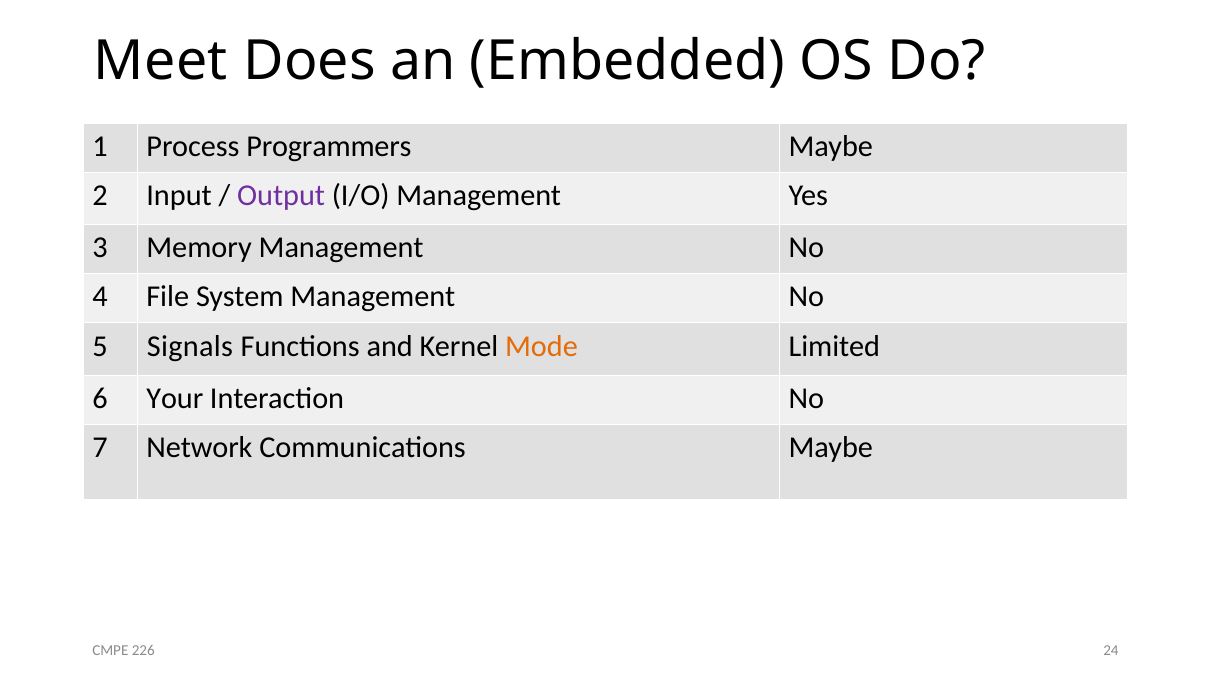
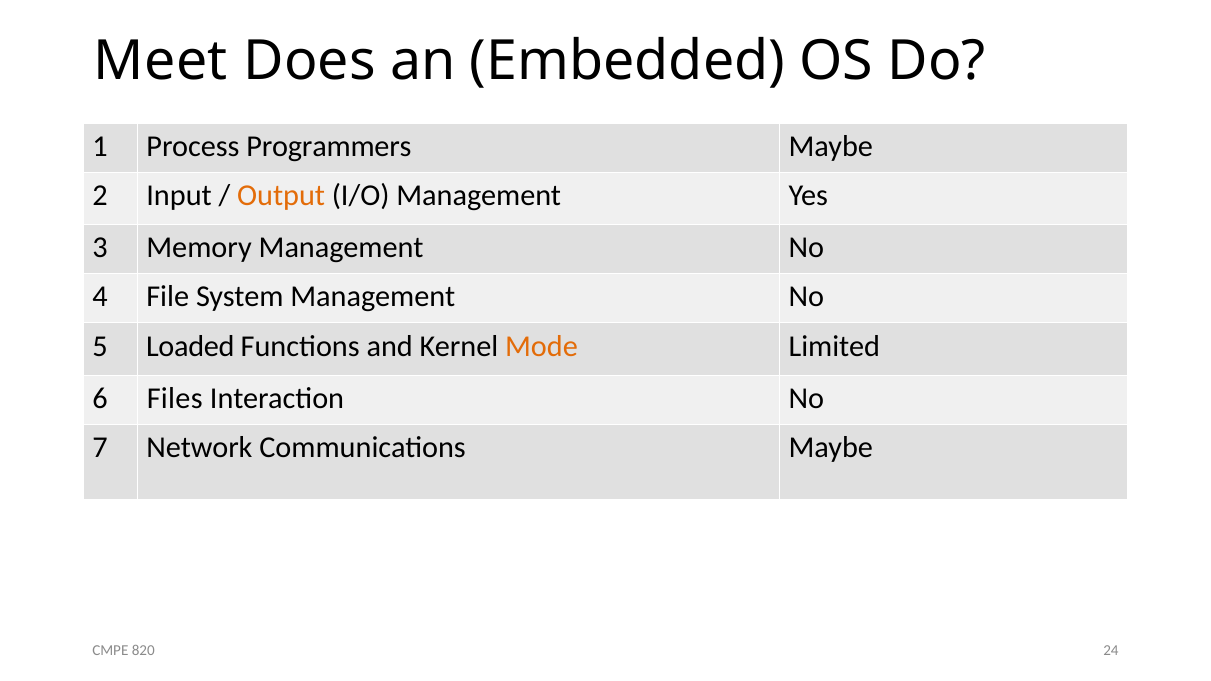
Output colour: purple -> orange (281, 196)
Signals: Signals -> Loaded (190, 346)
Your: Your -> Files (175, 399)
226: 226 -> 820 (143, 651)
